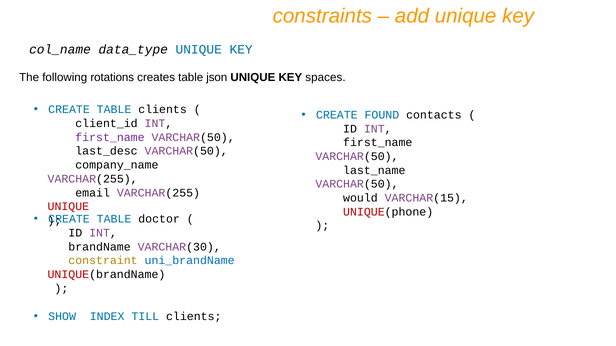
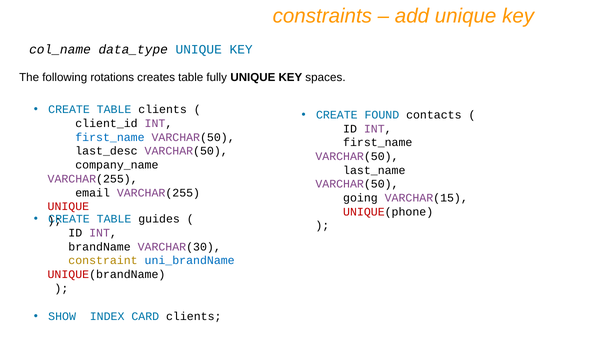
json: json -> fully (217, 78)
first_name colour: purple -> blue (110, 138)
would: would -> going (360, 198)
doctor: doctor -> guides (159, 219)
TILL: TILL -> CARD (145, 317)
